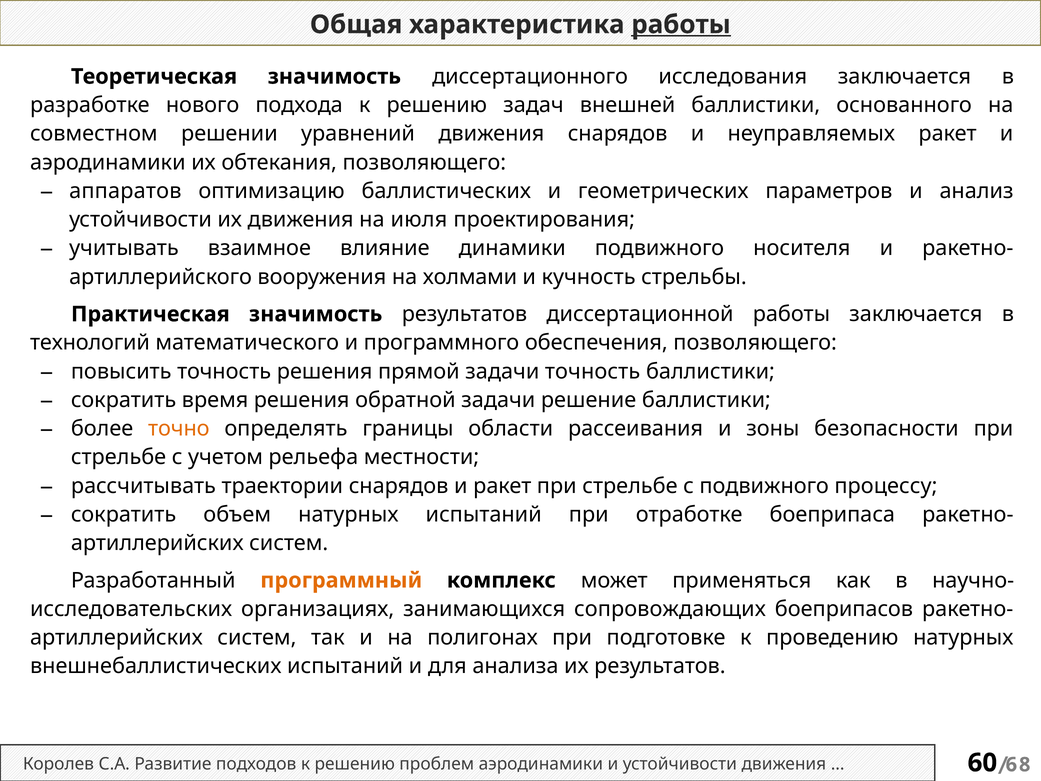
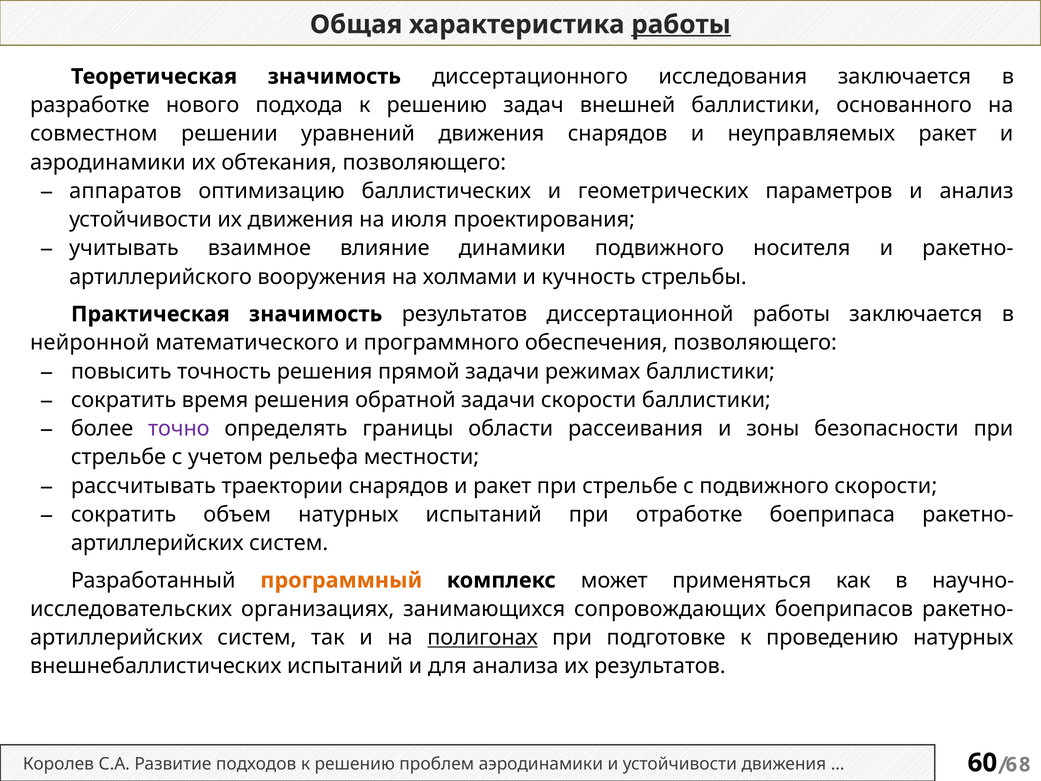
технологий: технологий -> нейронной (90, 343)
задачи точность: точность -> режимах (593, 371)
задачи решение: решение -> скорости (589, 400)
точно colour: orange -> purple (179, 429)
подвижного процессу: процессу -> скорости (886, 486)
полигонах underline: none -> present (482, 637)
